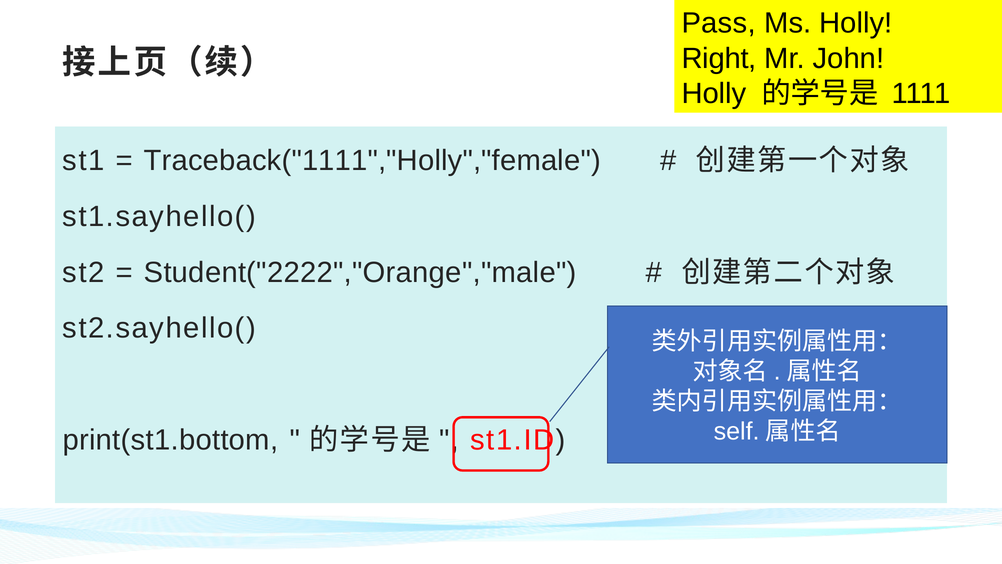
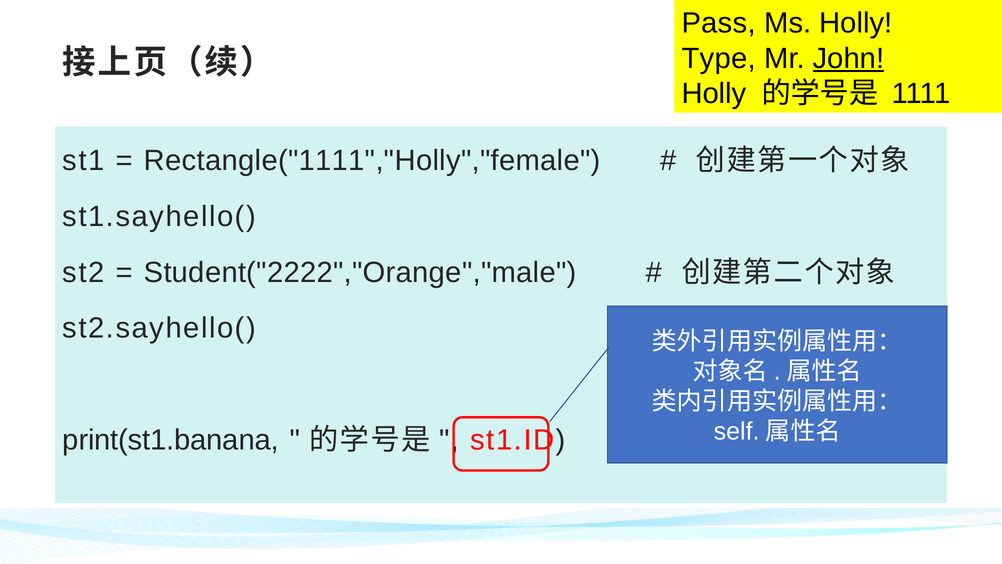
Right: Right -> Type (719, 58)
John underline: none -> present (848, 58)
Traceback("1111","Holly","female: Traceback("1111","Holly","female -> Rectangle("1111","Holly","female (372, 160)
print(st1.bottom: print(st1.bottom -> print(st1.banana (171, 440)
